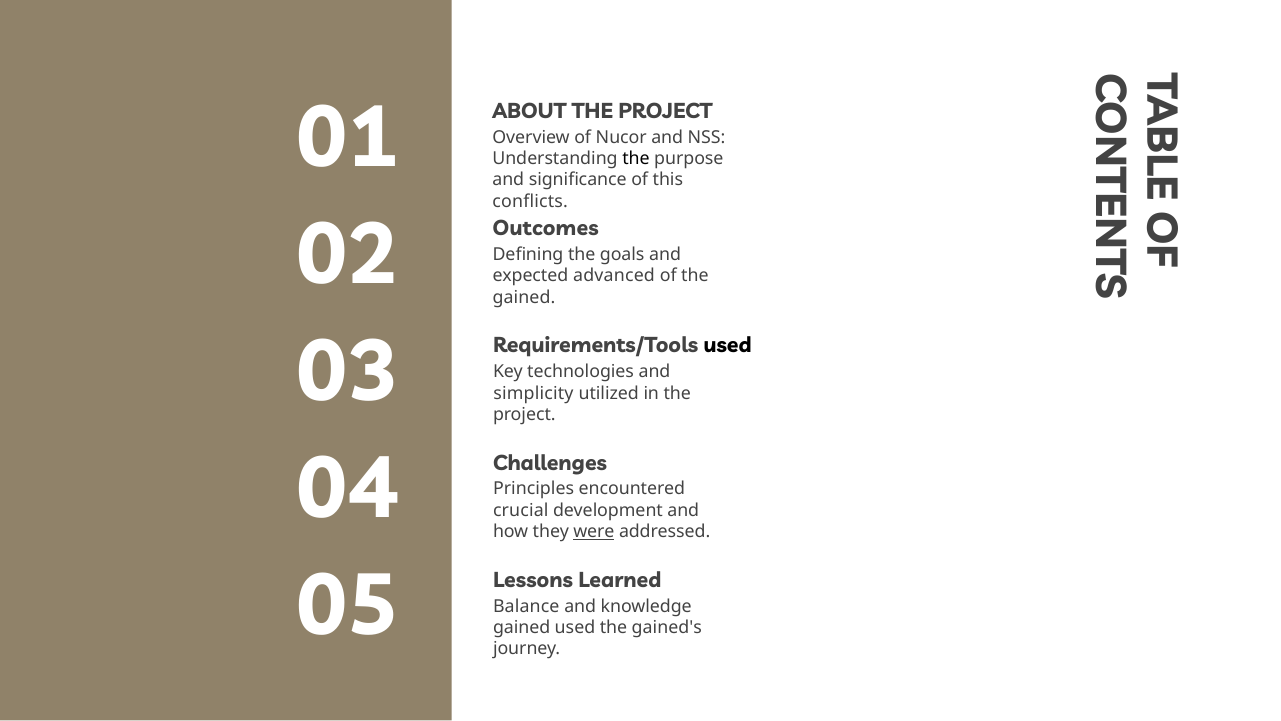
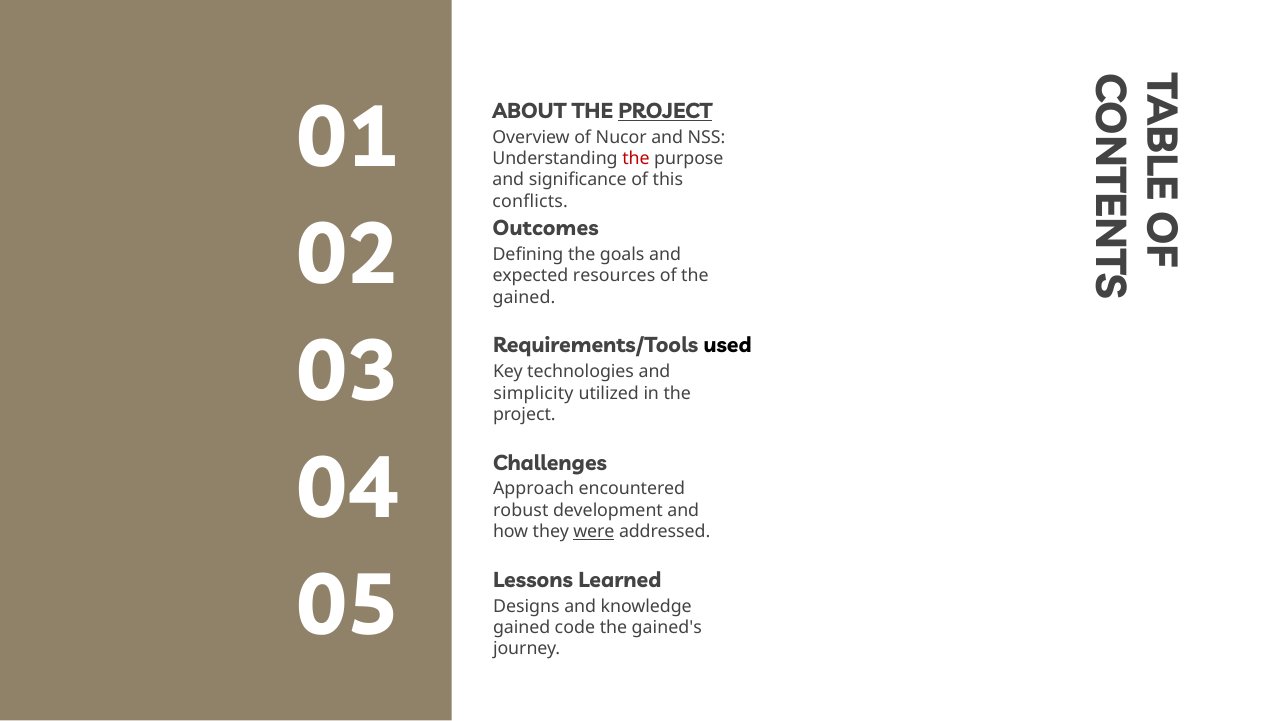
PROJECT underline: none -> present (665, 111)
the colour: black -> red (636, 159)
advanced: advanced -> resources (614, 276)
Principles: Principles -> Approach (534, 489)
crucial: crucial -> robust (521, 510)
Balance: Balance -> Designs (526, 606)
gained used: used -> code (575, 627)
